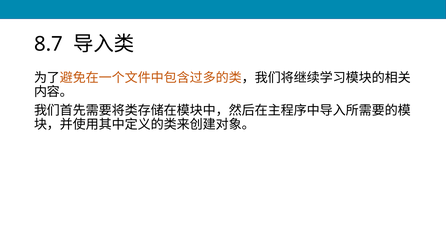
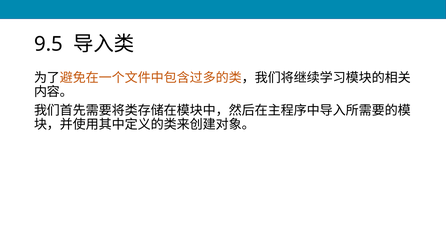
8.7: 8.7 -> 9.5 (48, 44)
